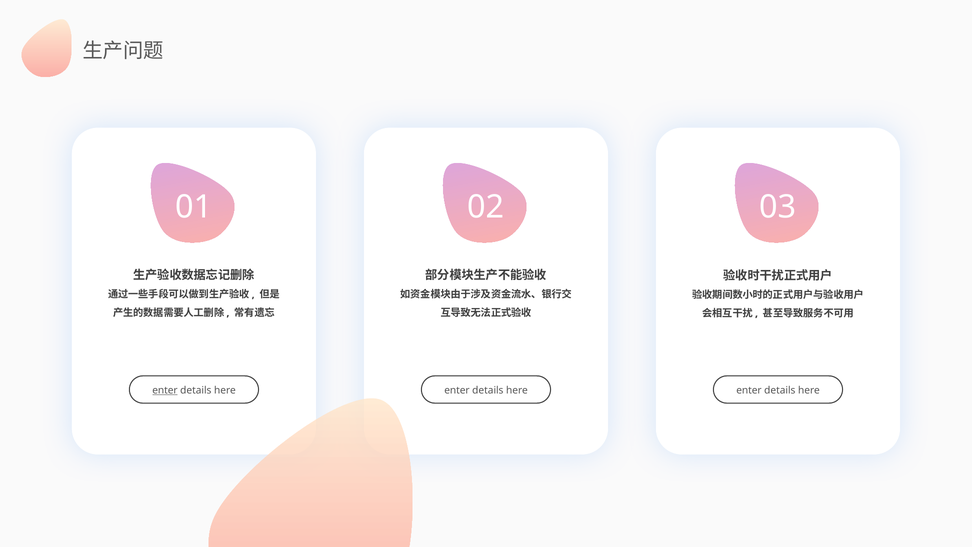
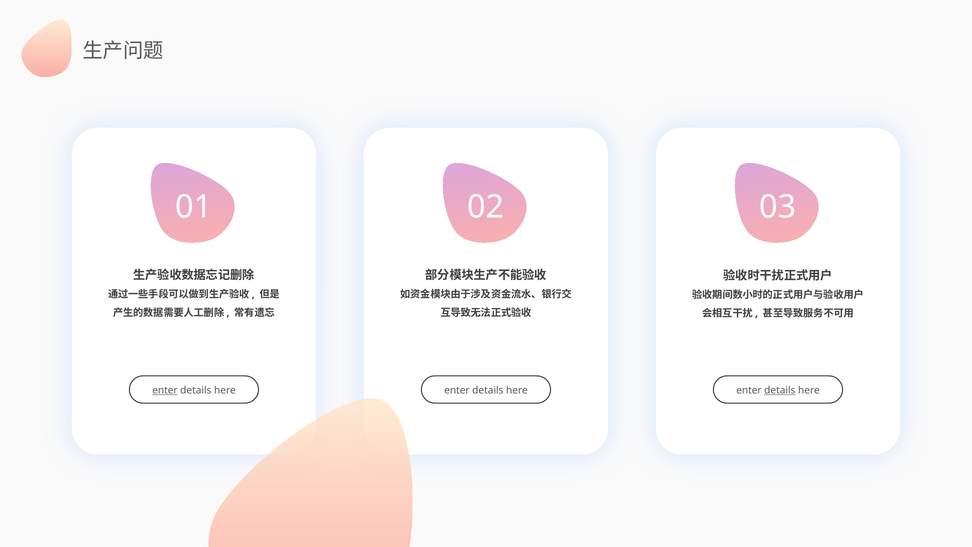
details underline: none -> present (780, 390)
